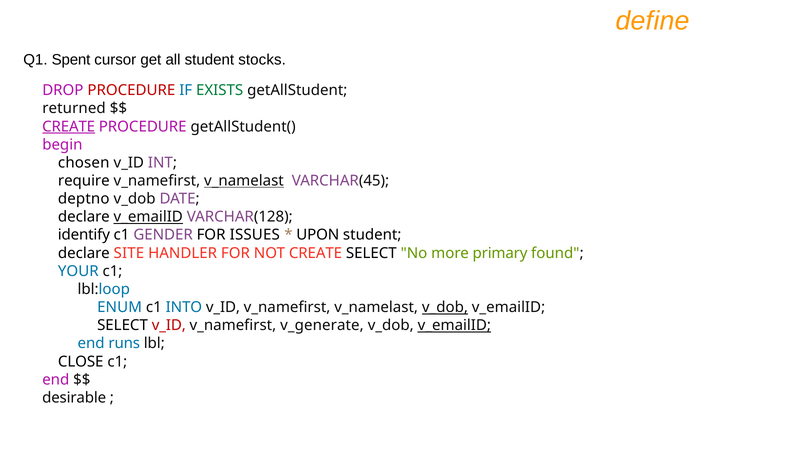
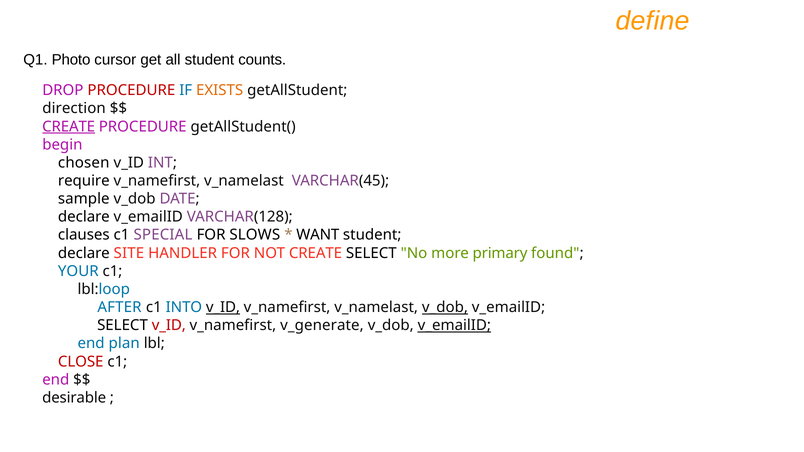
Spent: Spent -> Photo (71, 60)
stocks: stocks -> counts (262, 60)
EXISTS colour: green -> orange (220, 90)
returned: returned -> direction (74, 109)
v_namelast underline: present -> none (244, 181)
deptno: deptno -> sample (84, 199)
v_emailID underline: present -> none (148, 217)
identify: identify -> clauses (84, 235)
GENDER: GENDER -> SPECIAL (163, 235)
ISSUES: ISSUES -> SLOWS (255, 235)
UPON: UPON -> WANT (318, 235)
ENUM: ENUM -> AFTER (120, 308)
v_ID underline: none -> present (223, 308)
runs: runs -> plan (124, 344)
CLOSE colour: black -> red (81, 362)
